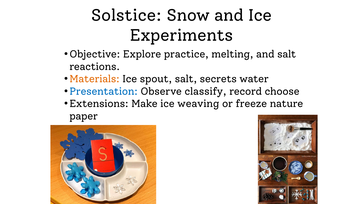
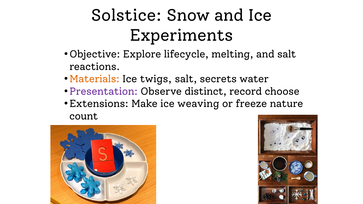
practice: practice -> lifecycle (186, 54)
spout: spout -> twigs (156, 79)
Presentation colour: blue -> purple (104, 92)
classify: classify -> distinct (206, 92)
paper: paper -> count (84, 116)
